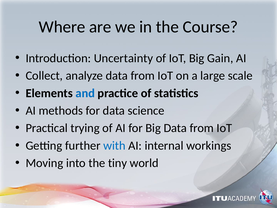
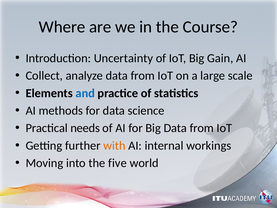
trying: trying -> needs (85, 128)
with colour: blue -> orange (114, 145)
tiny: tiny -> five (117, 163)
